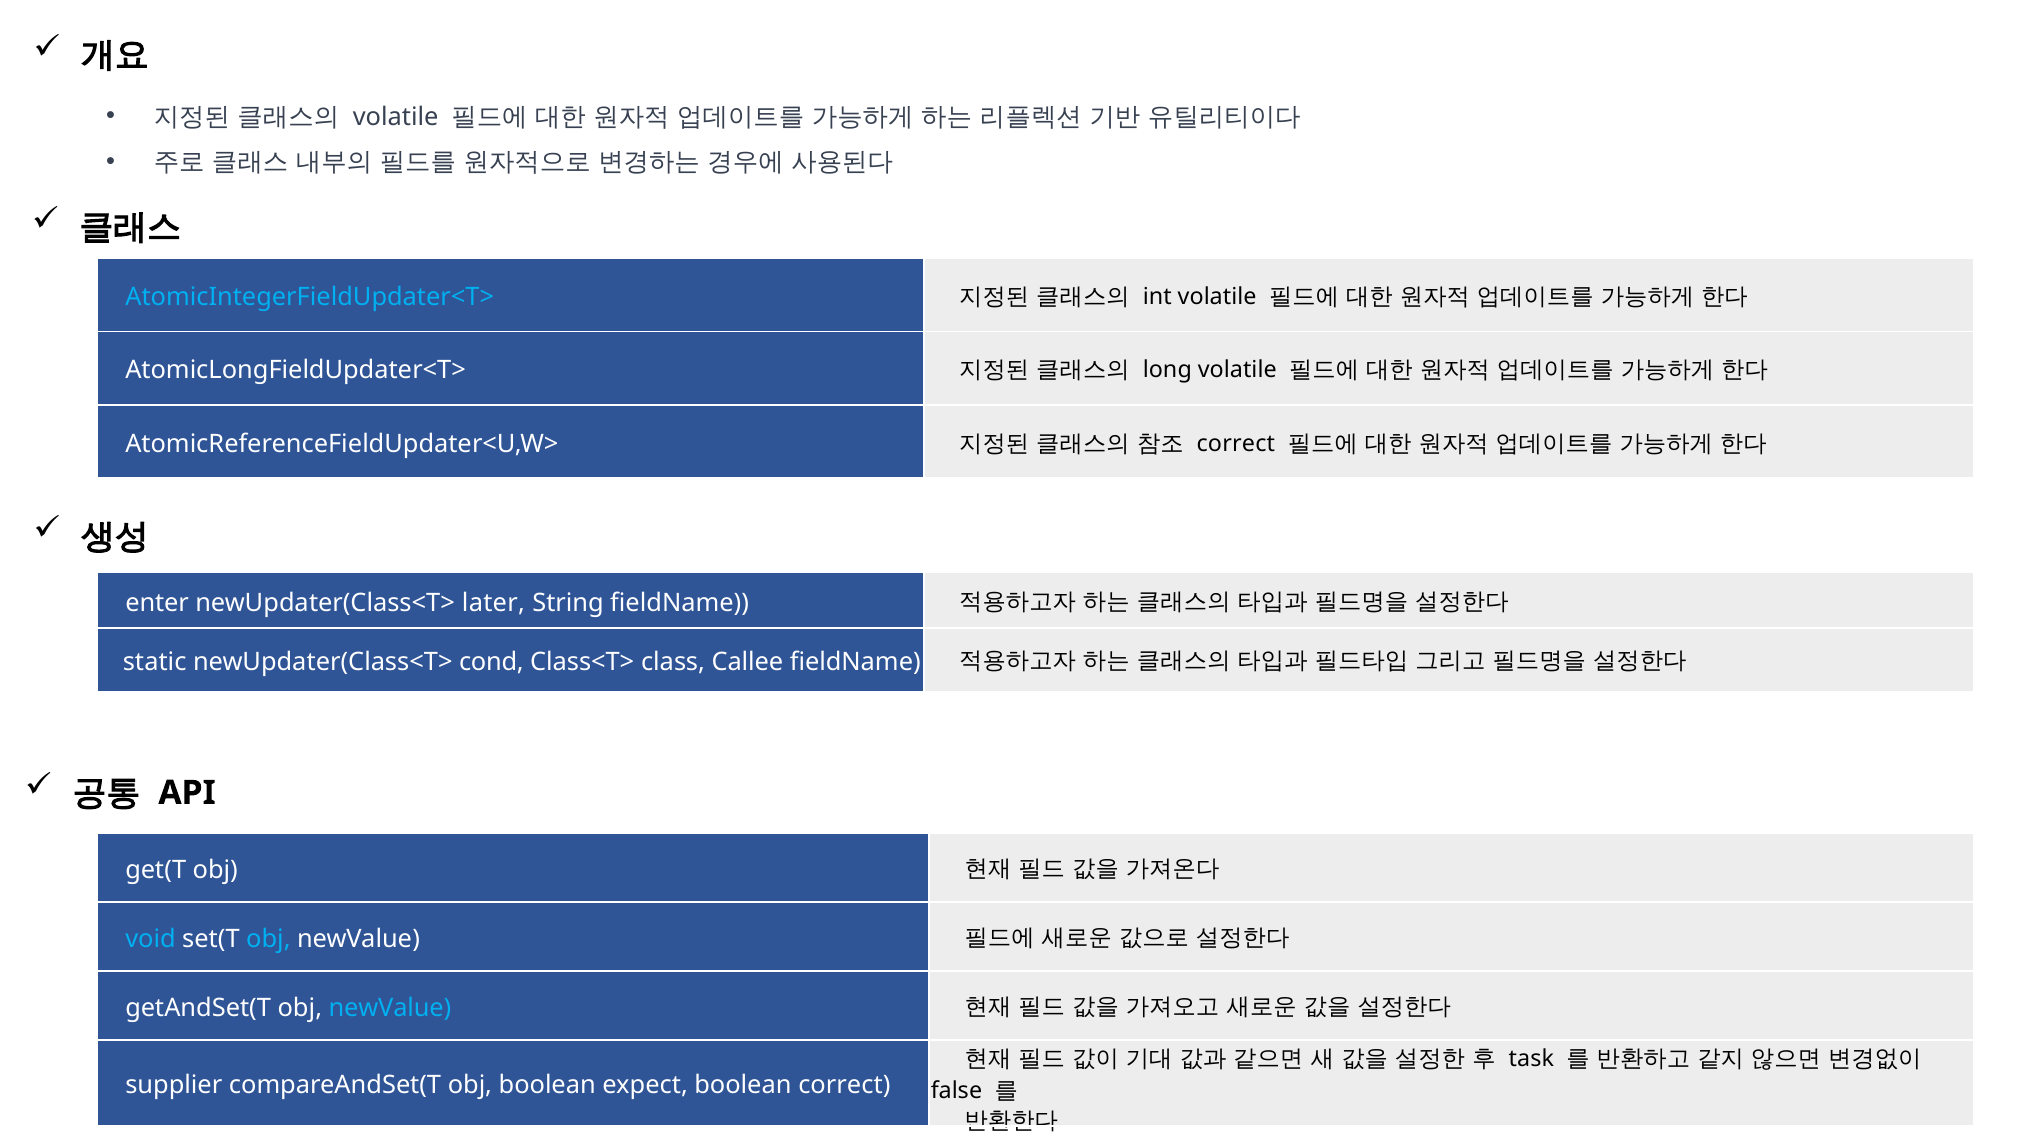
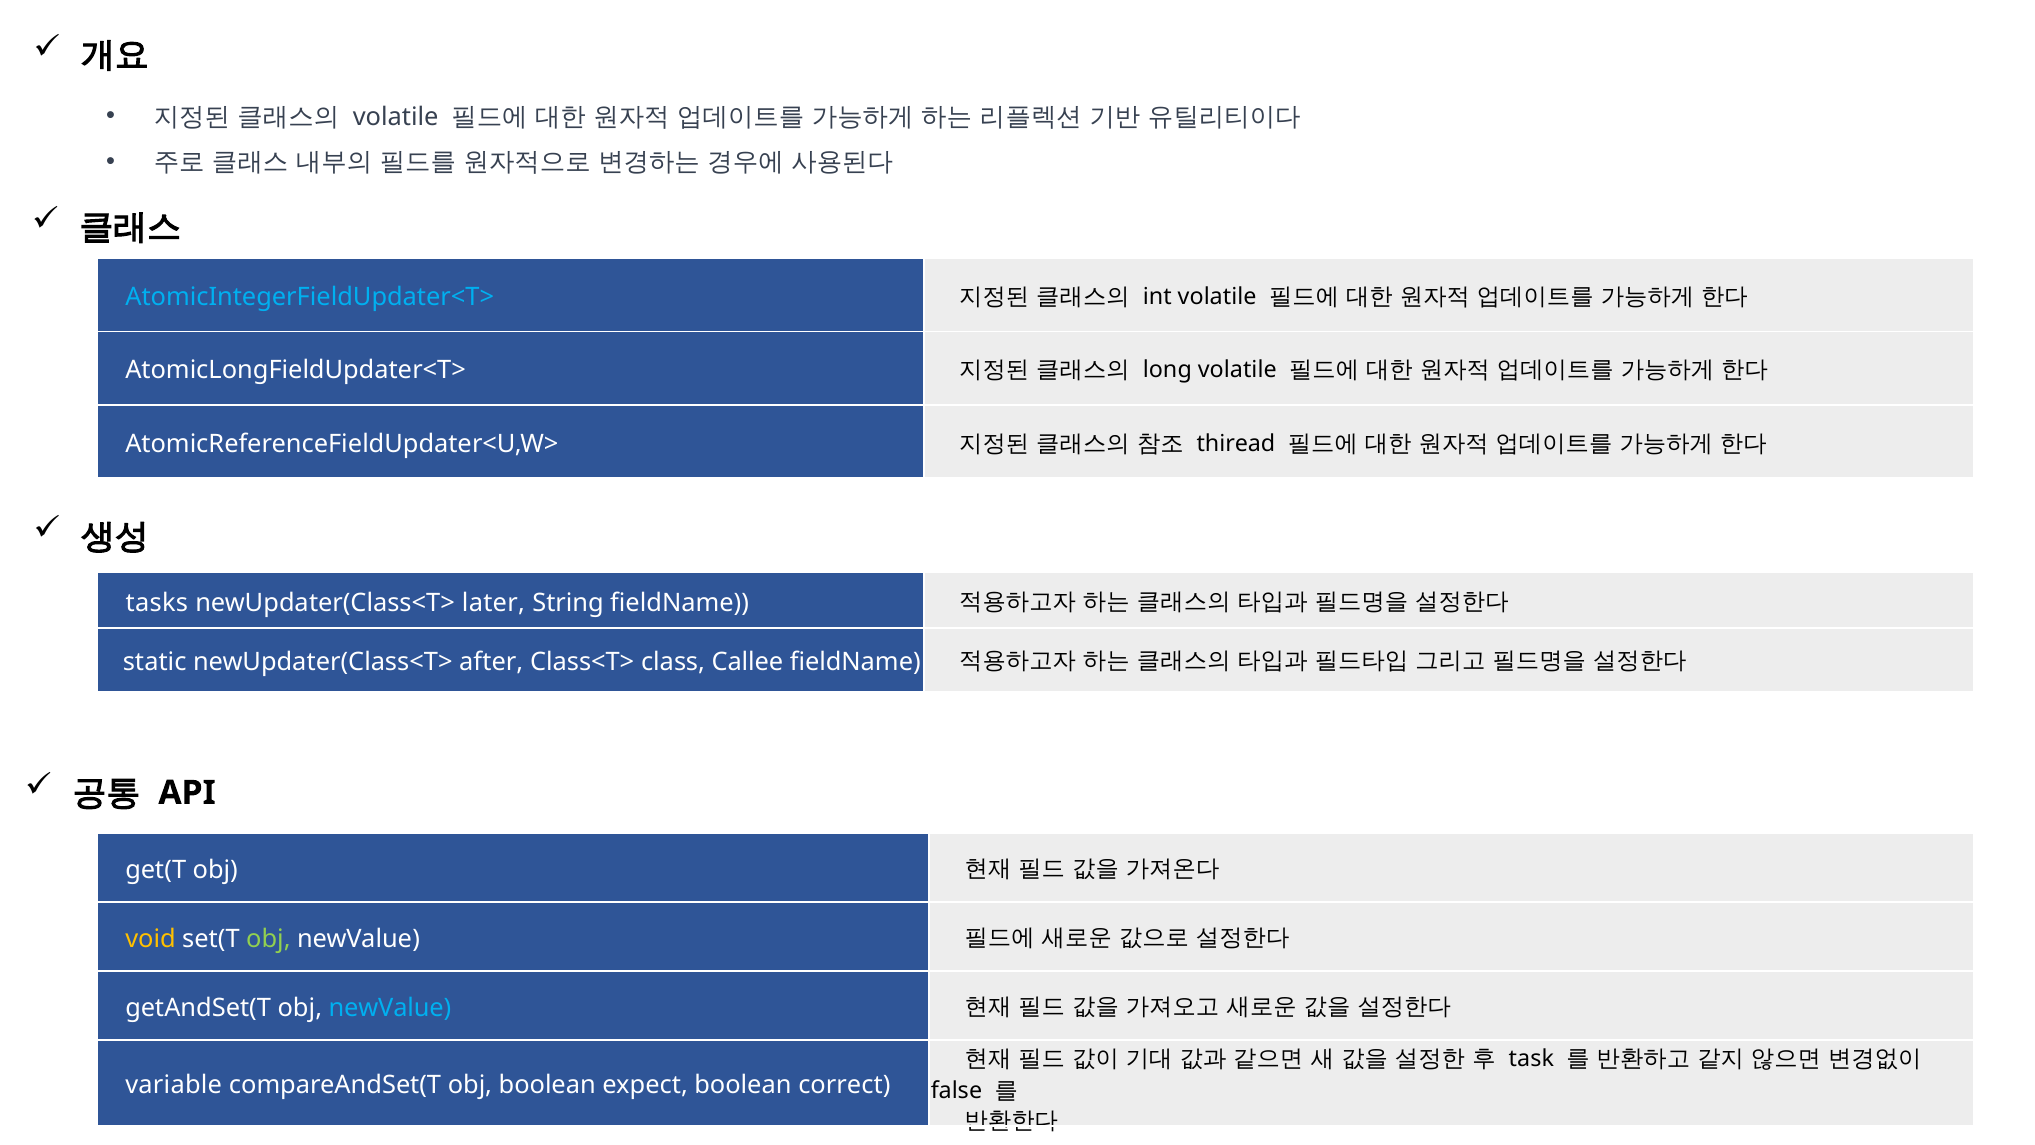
correct: correct -> thiread (1236, 444)
enter: enter -> tasks (157, 602)
cond: cond -> after (491, 662)
void colour: light blue -> yellow (150, 939)
obj colour: light blue -> light green (268, 939)
supplier: supplier -> variable (174, 1085)
